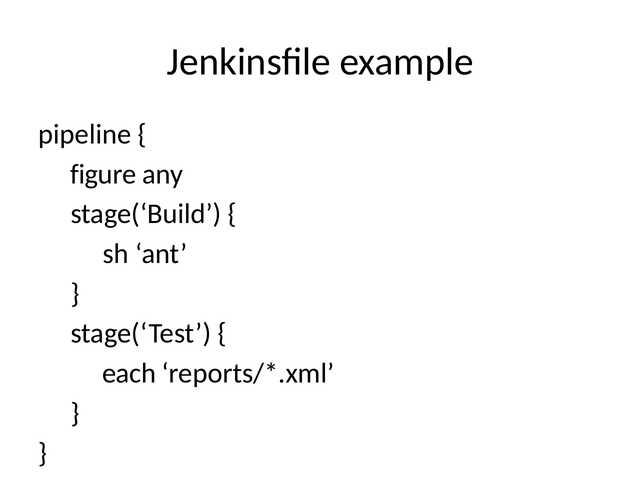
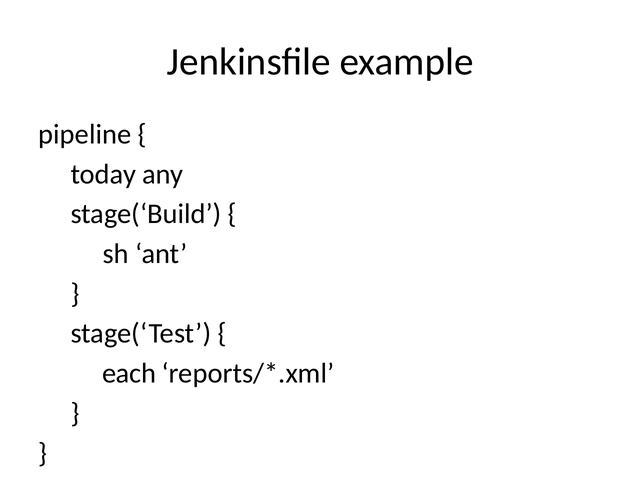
figure: figure -> today (103, 174)
